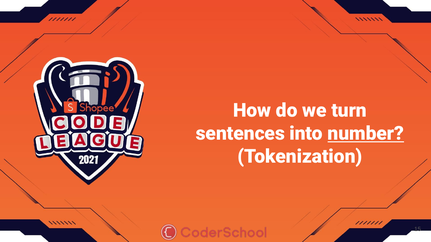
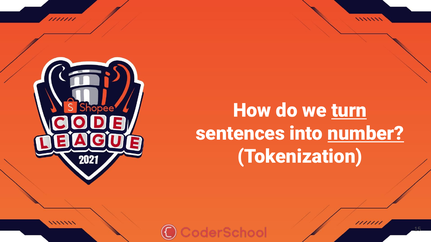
turn underline: none -> present (349, 111)
